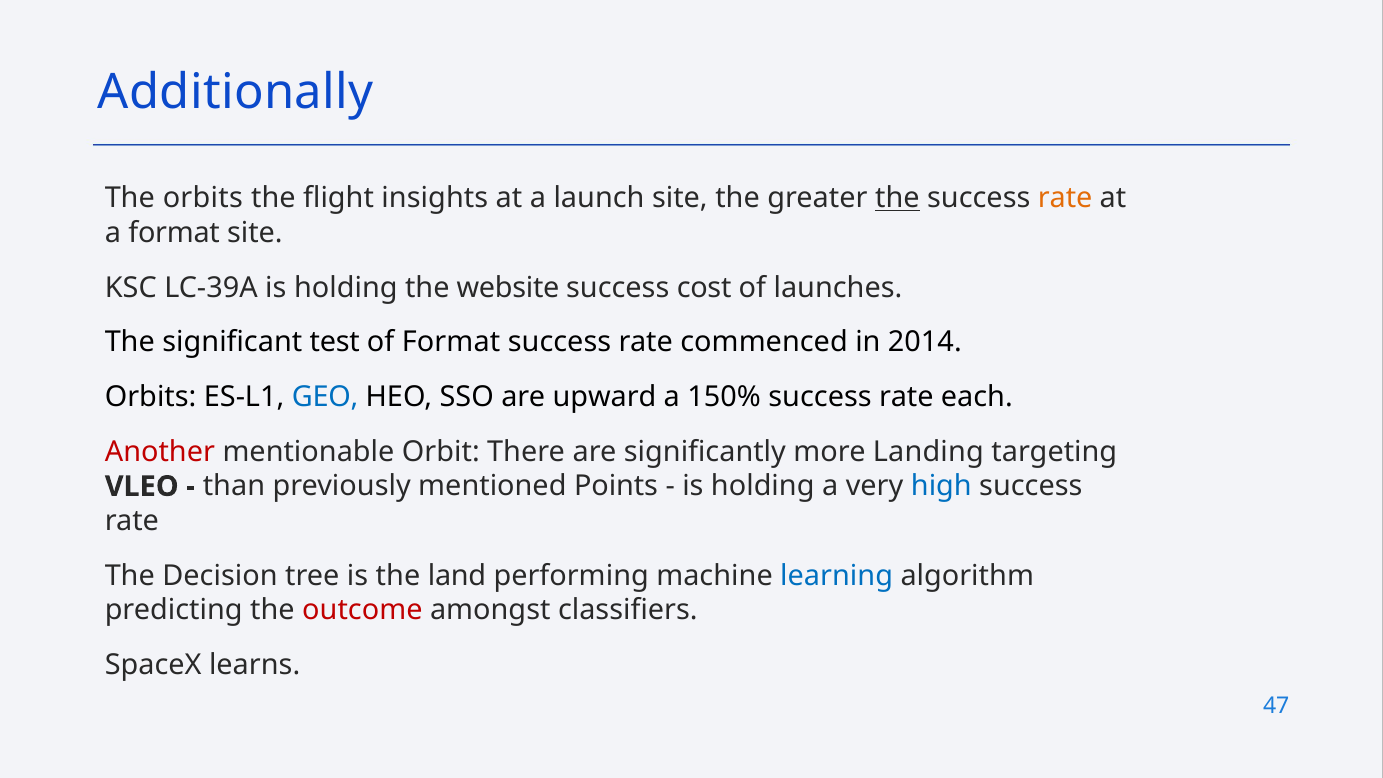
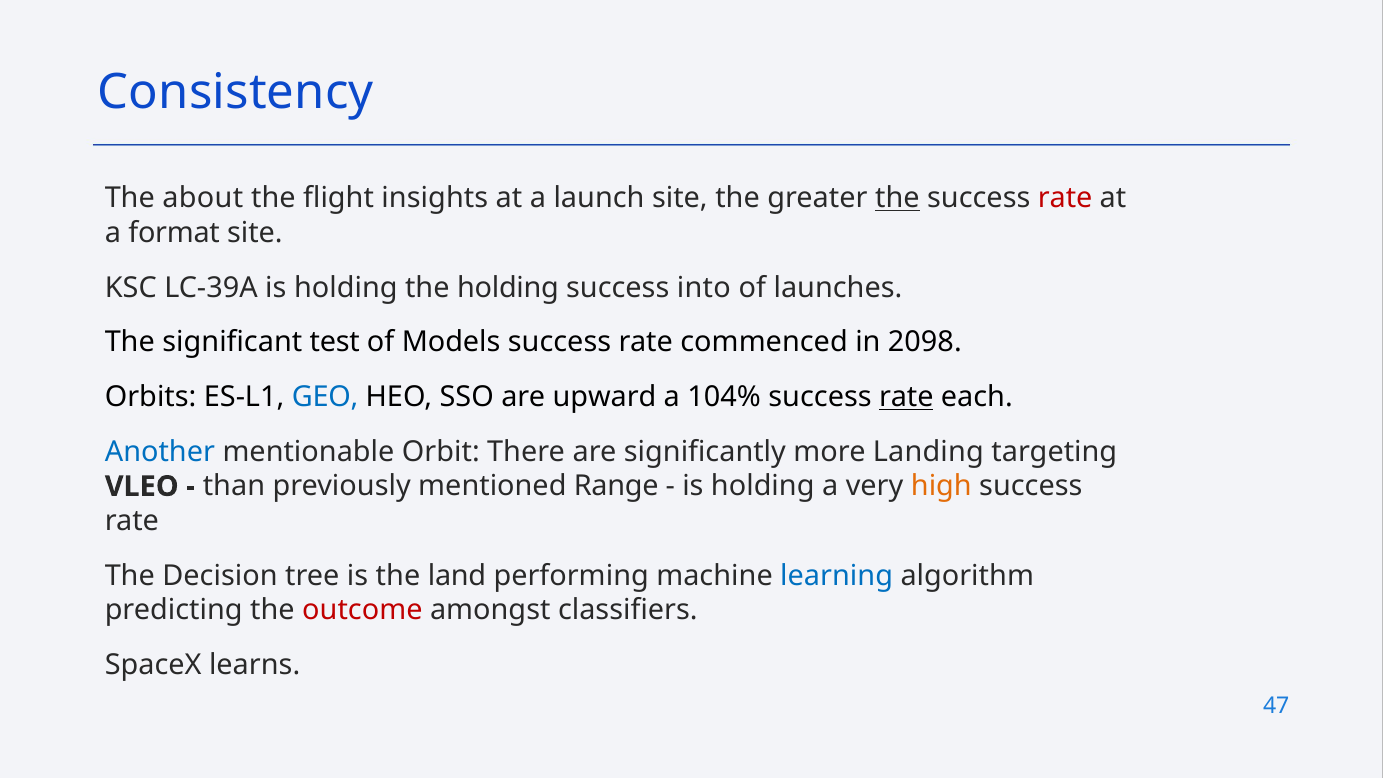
Additionally: Additionally -> Consistency (236, 92)
The orbits: orbits -> about (203, 198)
rate colour: orange -> red (1065, 198)
the website: website -> holding (508, 288)
cost: cost -> into (704, 288)
of Format: Format -> Models (451, 342)
2014: 2014 -> 2098 (925, 342)
150%: 150% -> 104% (724, 397)
rate underline: none -> present (906, 397)
Another colour: red -> blue (160, 452)
Points: Points -> Range (616, 486)
high colour: blue -> orange (941, 486)
